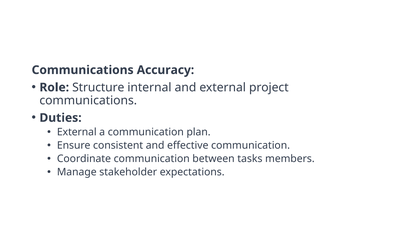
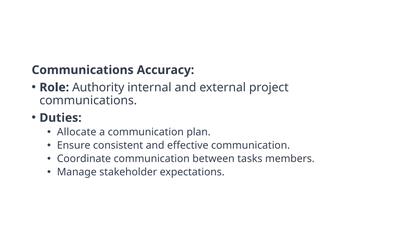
Structure: Structure -> Authority (98, 88)
External: External -> Allocate (77, 132)
